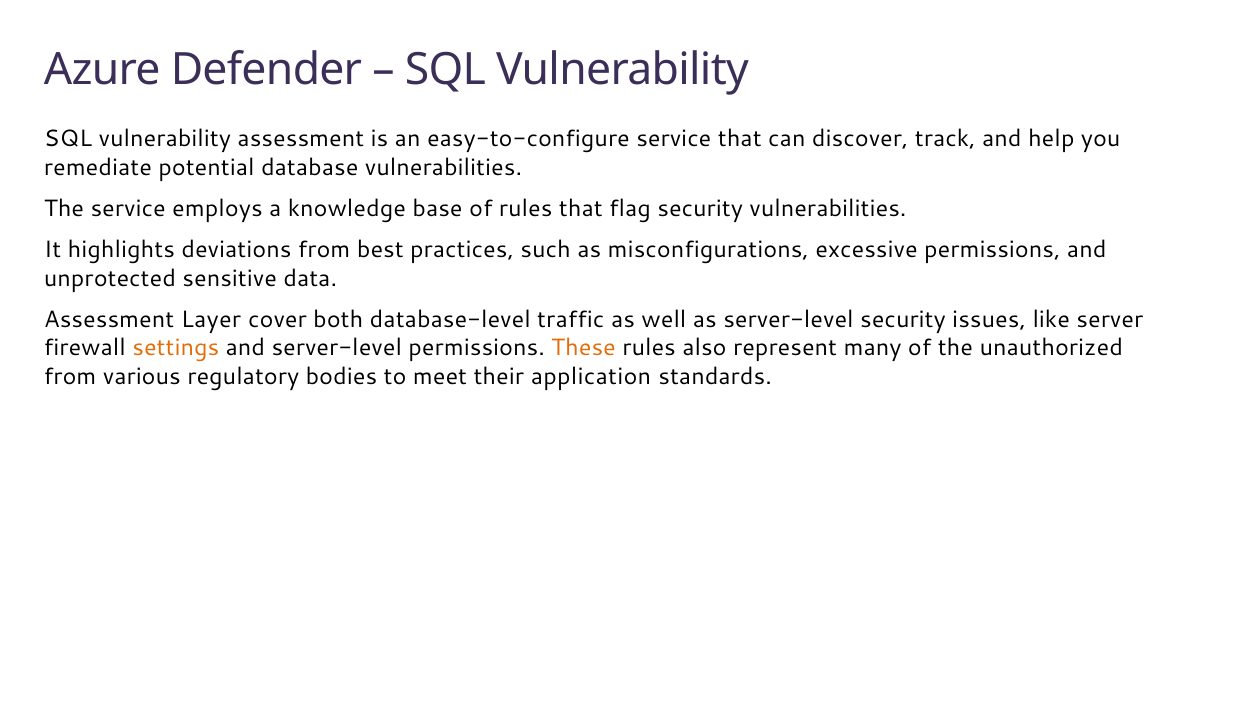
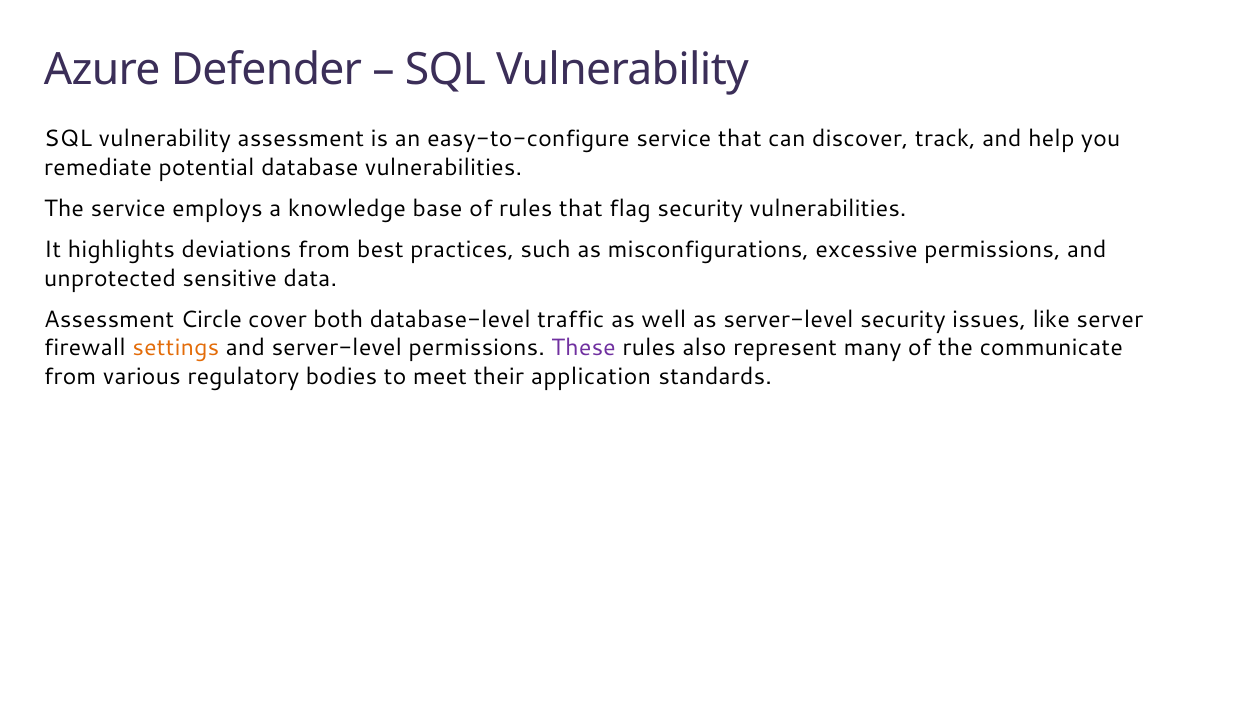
Layer: Layer -> Circle (211, 320)
These colour: orange -> purple (584, 348)
unauthorized: unauthorized -> communicate (1051, 348)
